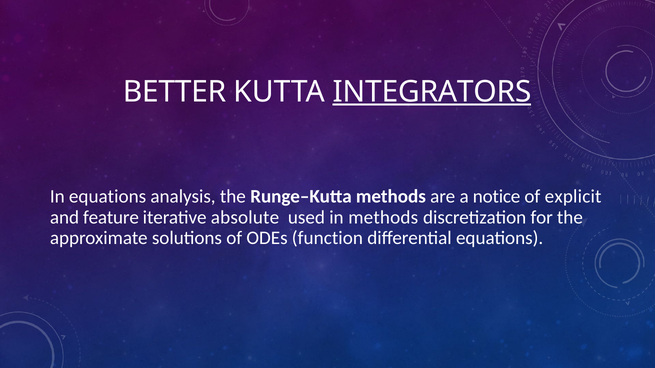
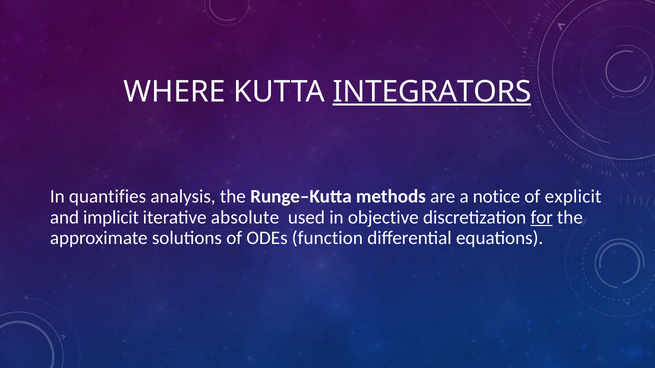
BETTER: BETTER -> WHERE (174, 92)
In equations: equations -> quantifies (108, 197)
feature: feature -> implicit (111, 218)
in methods: methods -> objective (383, 218)
for underline: none -> present (542, 218)
